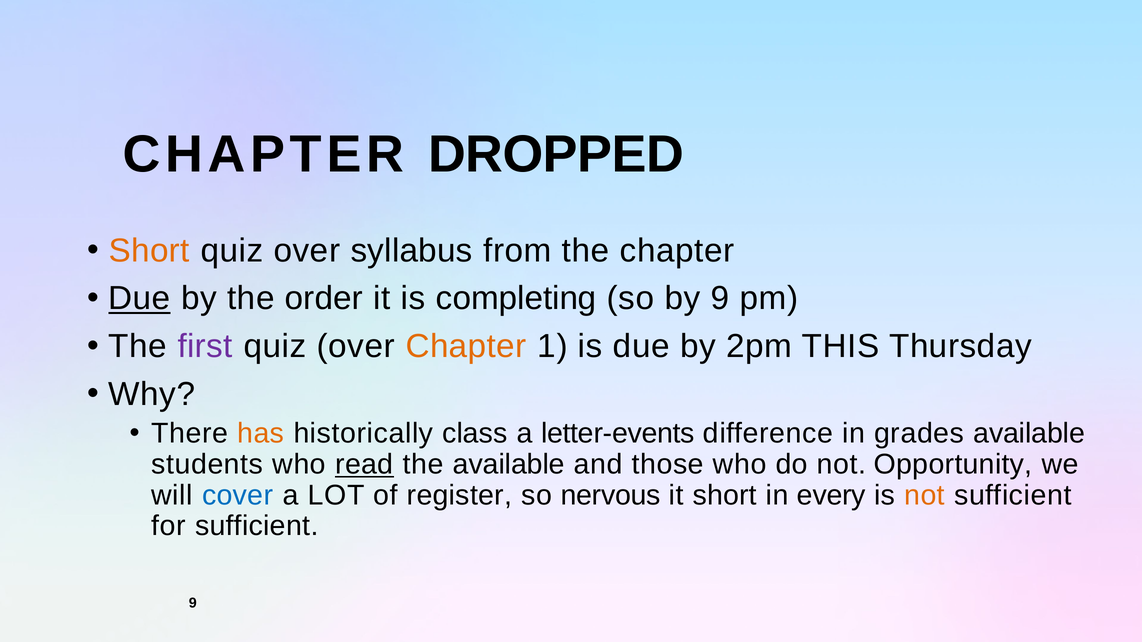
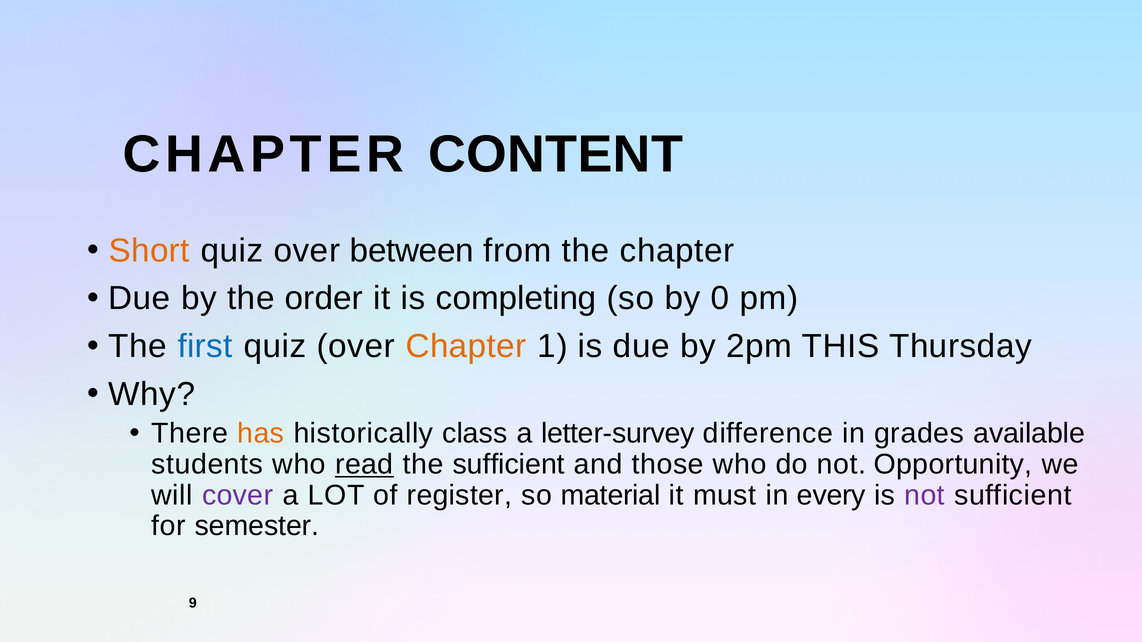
DROPPED: DROPPED -> CONTENT (556, 155)
syllabus: syllabus -> between (412, 251)
Due underline: present -> none (139, 299)
by 9: 9 -> 0 (720, 299)
first colour: purple -> blue (205, 347)
letter-events: letter-events -> letter-survey (618, 434)
the available: available -> sufficient (509, 465)
cover colour: blue -> purple (238, 495)
nervous: nervous -> material (611, 495)
it short: short -> must (725, 495)
not colour: orange -> purple (925, 495)
for sufficient: sufficient -> semester (257, 526)
